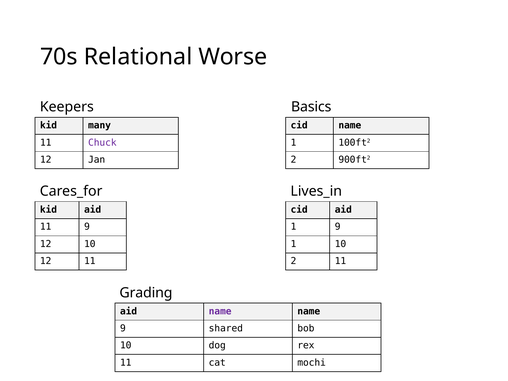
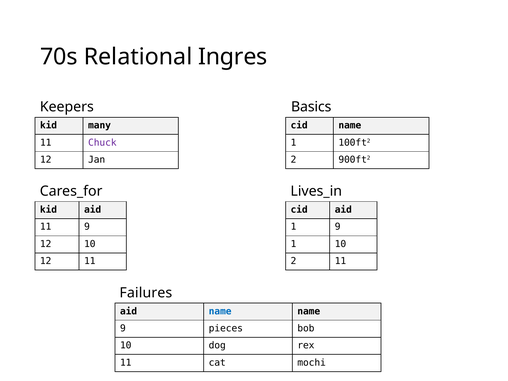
Worse: Worse -> Ingres (233, 57)
Grading: Grading -> Failures (146, 293)
name colour: purple -> blue (220, 311)
shared: shared -> pieces (226, 328)
